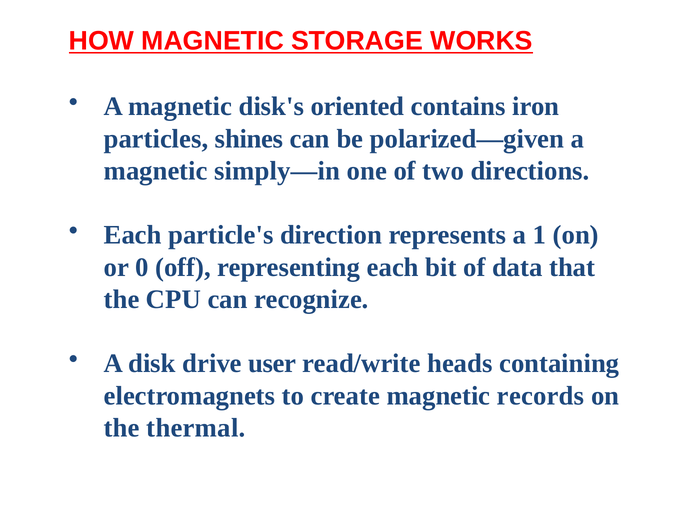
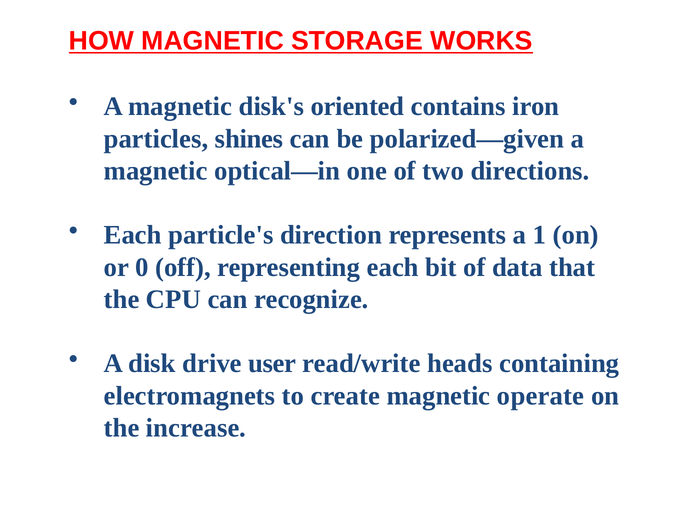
simply—in: simply—in -> optical—in (277, 171)
records: records -> operate (541, 396)
thermal: thermal -> increase (196, 428)
